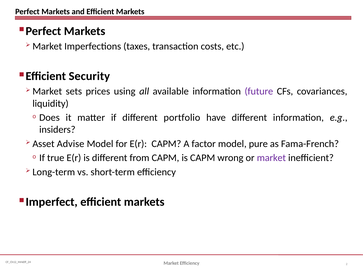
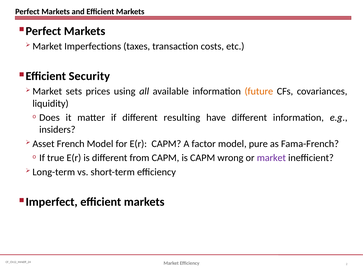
future colour: purple -> orange (259, 91)
portfolio: portfolio -> resulting (182, 118)
Advise: Advise -> French (71, 144)
